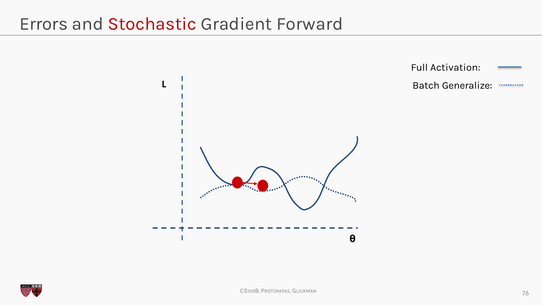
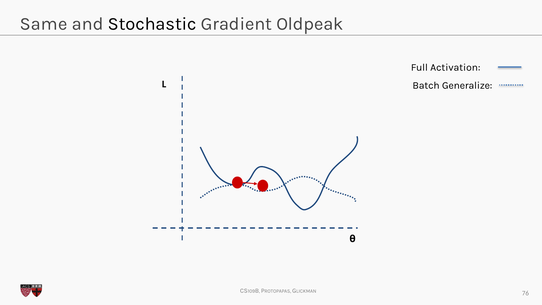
Errors: Errors -> Same (44, 24)
Stochastic colour: red -> black (152, 24)
Forward: Forward -> Oldpeak (310, 24)
